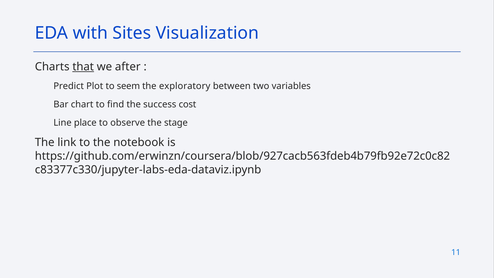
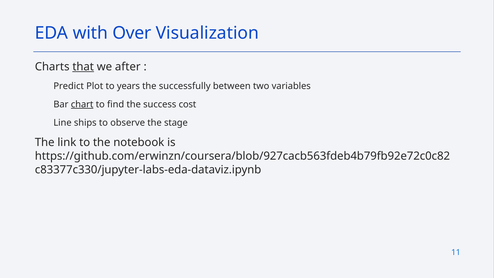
Sites: Sites -> Over (132, 33)
seem: seem -> years (128, 86)
exploratory: exploratory -> successfully (185, 86)
chart underline: none -> present (82, 104)
place: place -> ships (85, 123)
